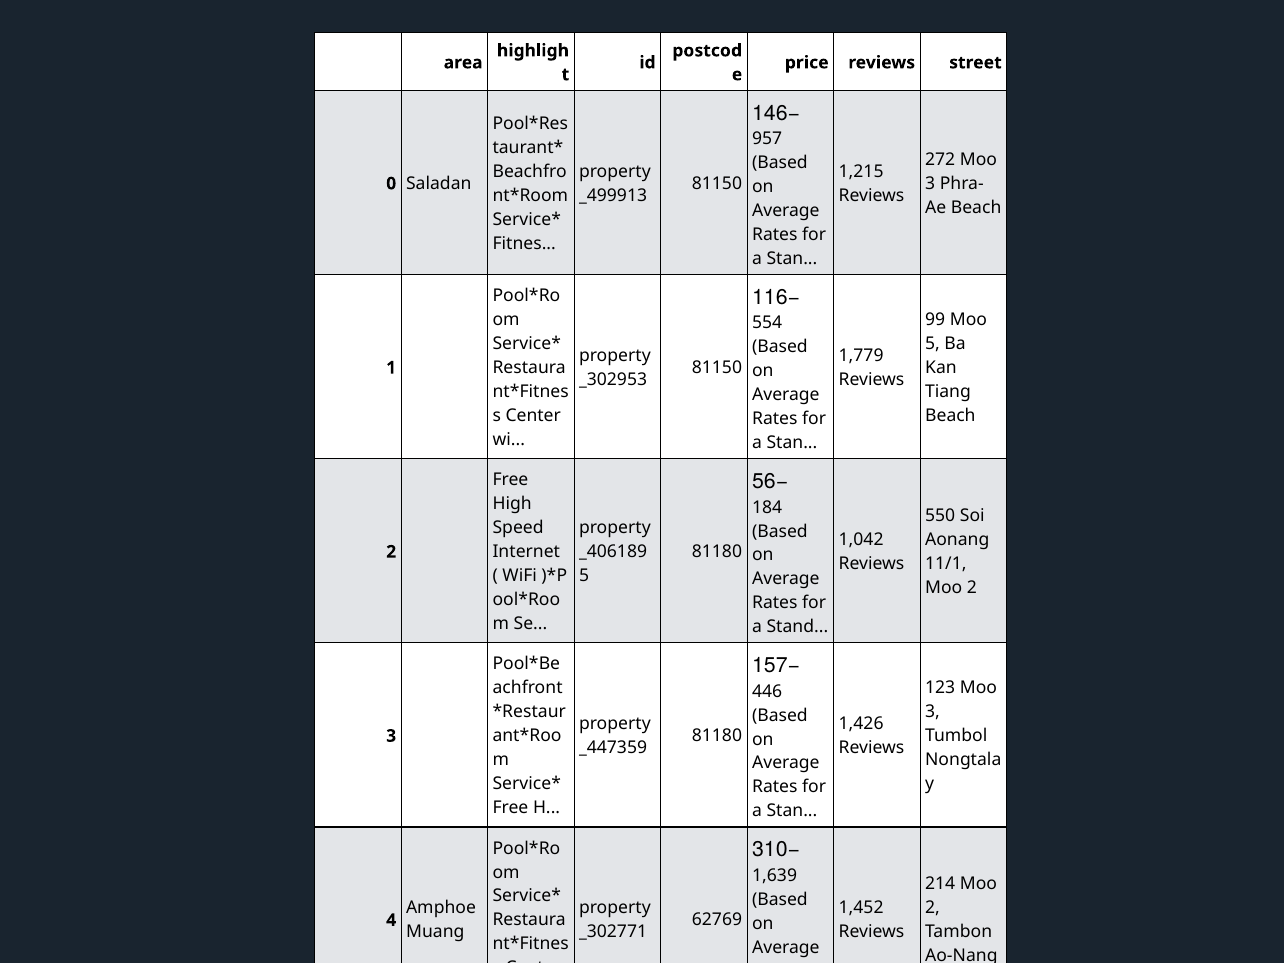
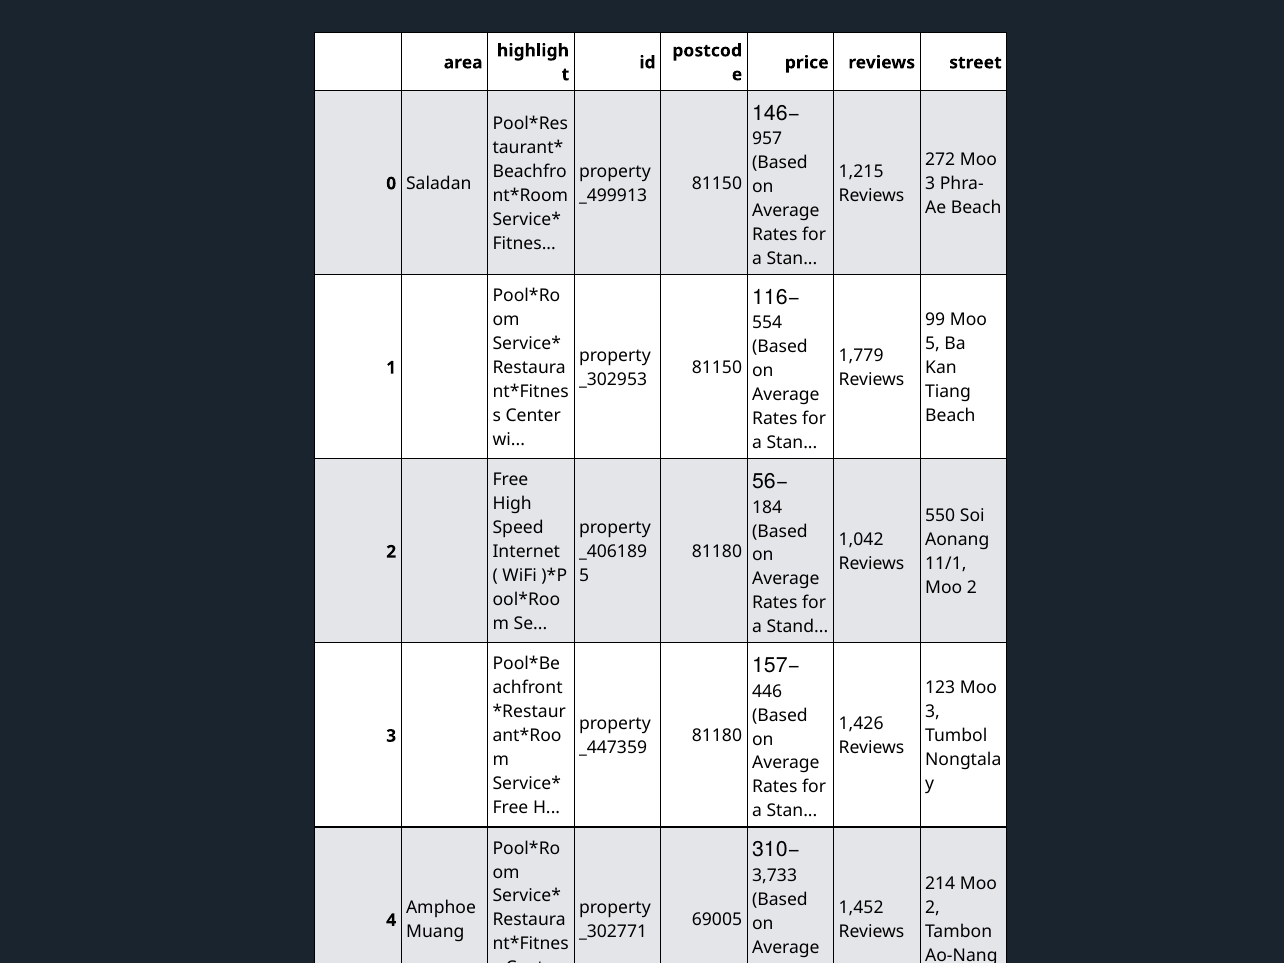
1,639: 1,639 -> 3,733 (775, 876)
62769: 62769 -> 69005 (717, 920)
